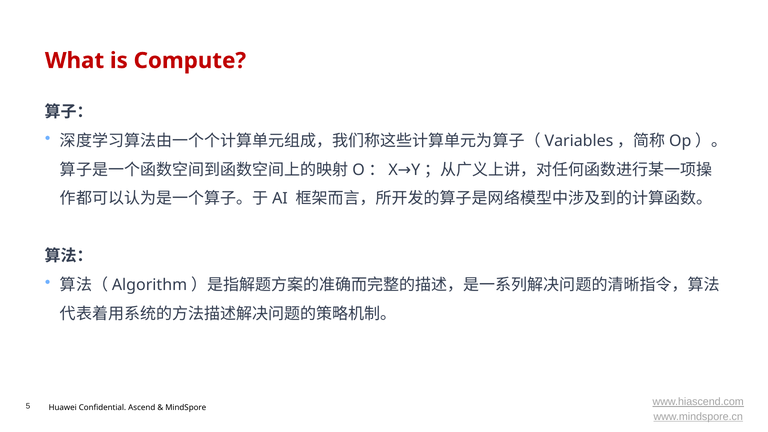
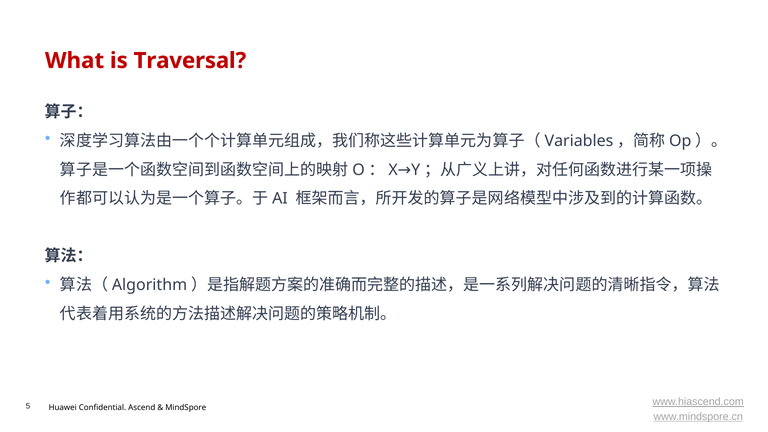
Compute: Compute -> Traversal (190, 61)
